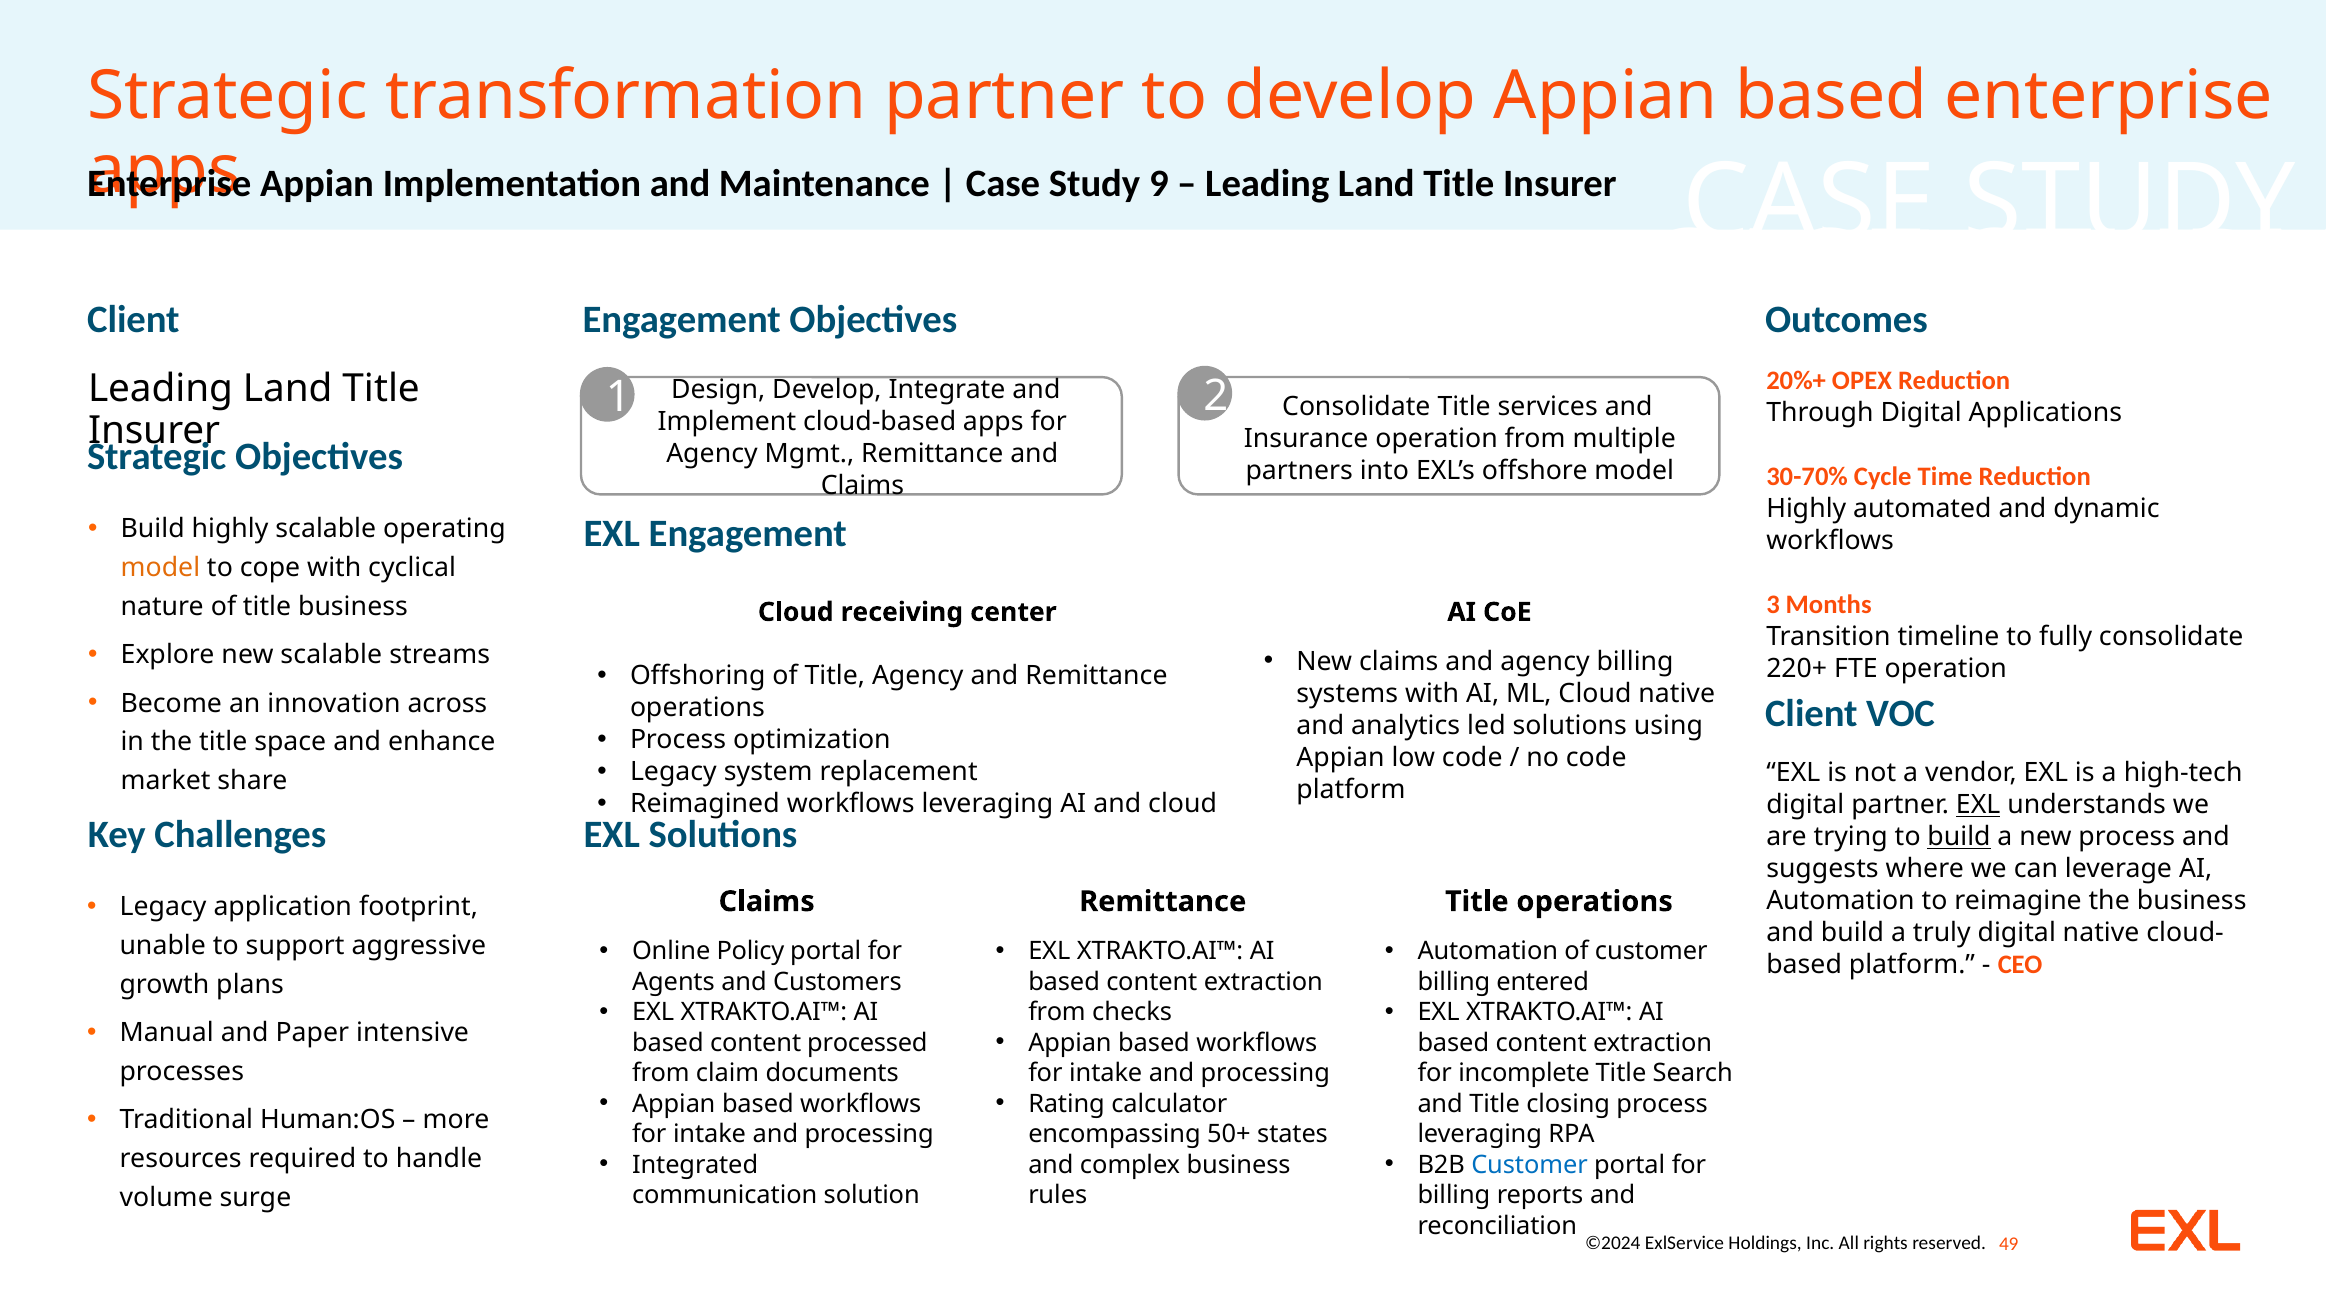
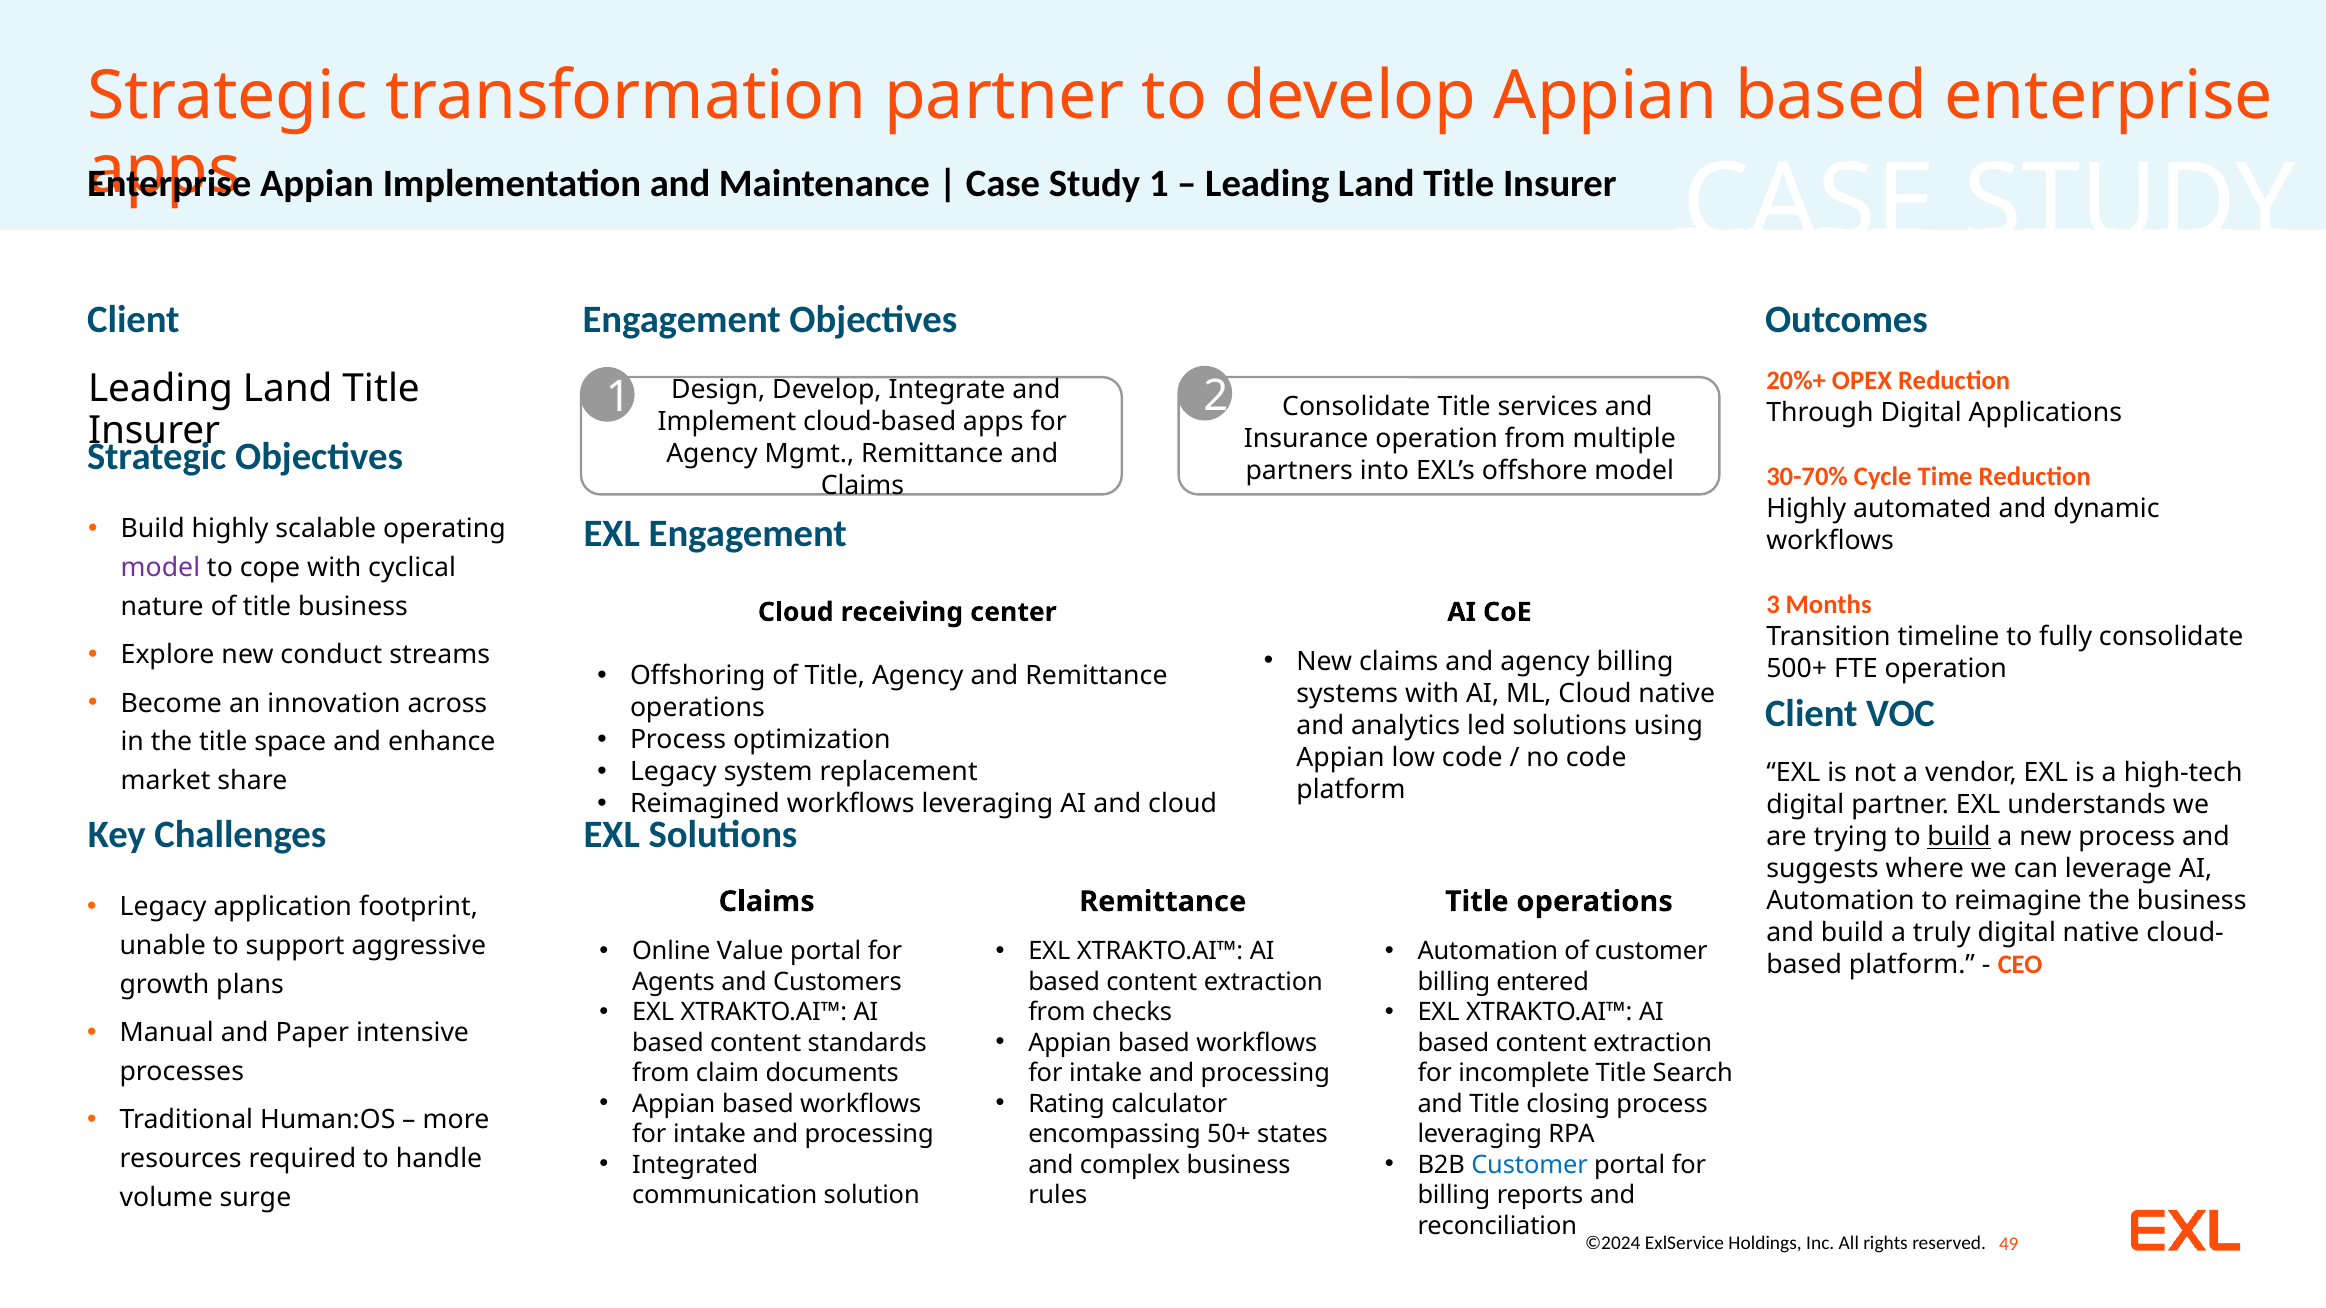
Study 9: 9 -> 1 (1159, 184)
model colour: orange -> purple (160, 568)
new scalable: scalable -> conduct (331, 655)
220+: 220+ -> 500+ (1797, 668)
EXL underline: present -> none (1978, 805)
Policy: Policy -> Value (750, 952)
processed: processed -> standards (867, 1043)
